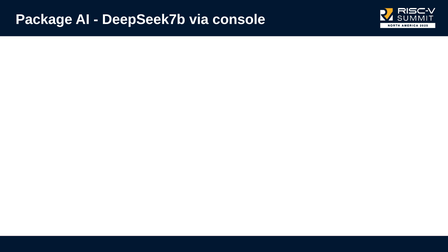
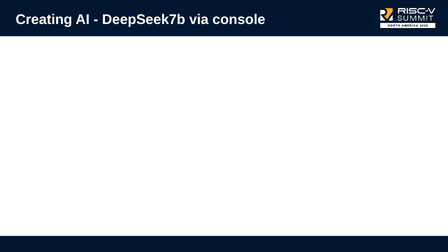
Package: Package -> Creating (44, 19)
